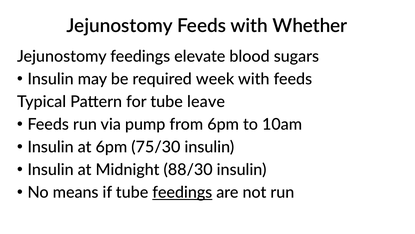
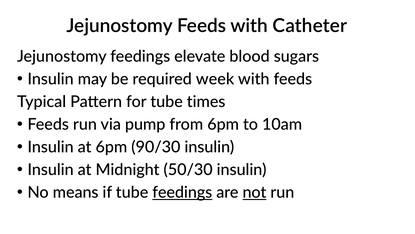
Whether: Whether -> Catheter (310, 26)
leave: leave -> times (206, 102)
75/30: 75/30 -> 90/30 (156, 147)
88/30: 88/30 -> 50/30 (188, 170)
not underline: none -> present (254, 192)
